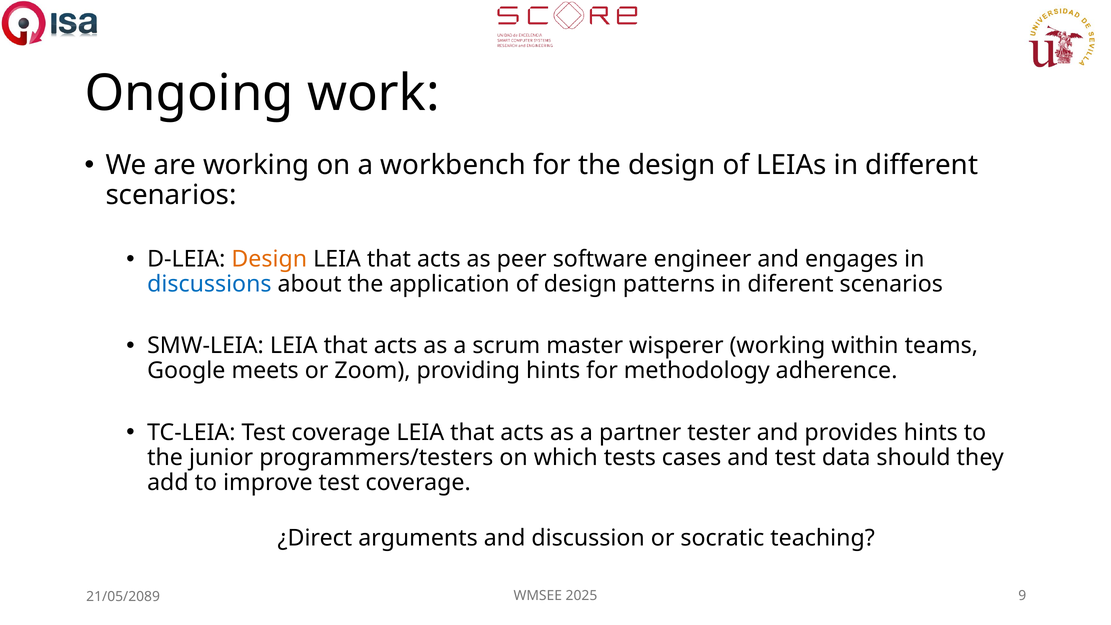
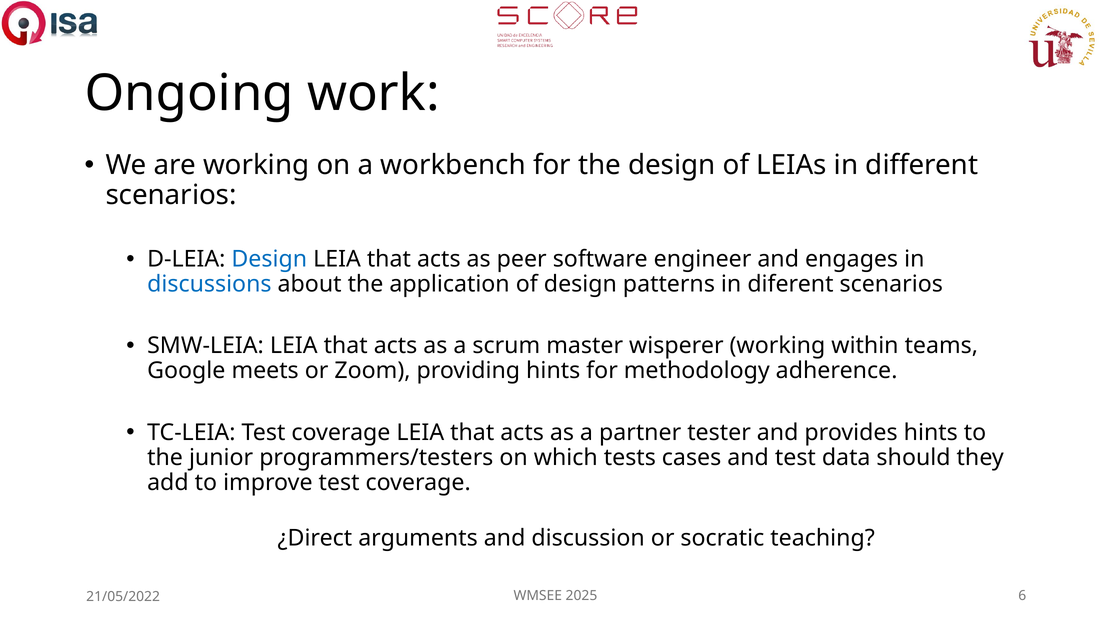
Design colour: orange -> blue (269, 259)
9: 9 -> 6 (1022, 596)
21/05/2089: 21/05/2089 -> 21/05/2022 (123, 597)
